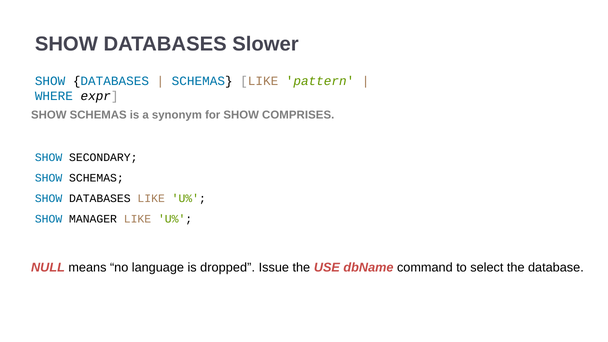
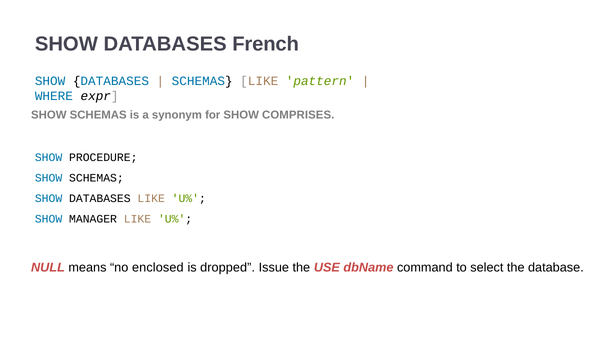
Slower: Slower -> French (266, 44)
SECONDARY: SECONDARY -> PROCEDURE (103, 157)
language: language -> enclosed (158, 268)
